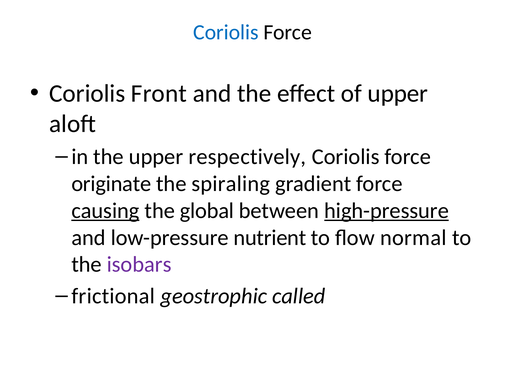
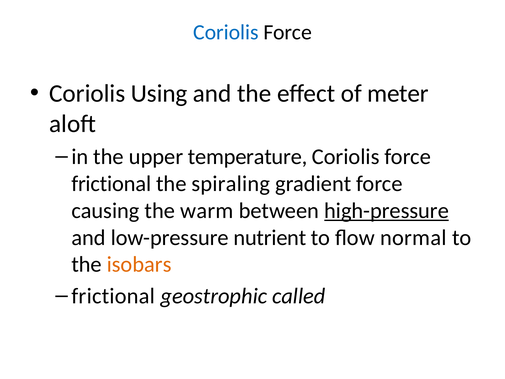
Front: Front -> Using (159, 93)
of upper: upper -> meter (398, 93)
respectively: respectively -> temperature (248, 157)
originate: originate -> frictional (111, 184)
causing underline: present -> none (105, 210)
global: global -> warm (207, 210)
isobars colour: purple -> orange (139, 264)
